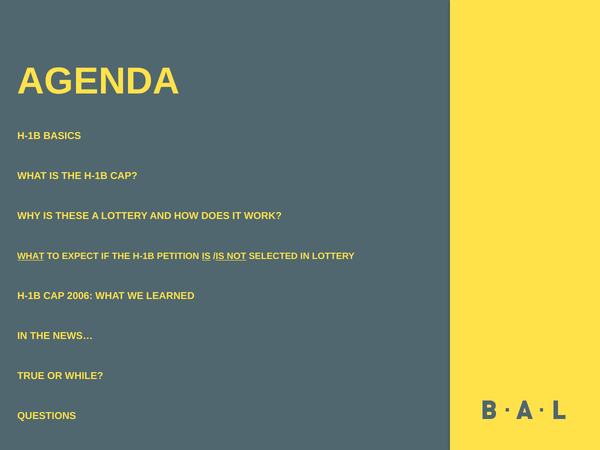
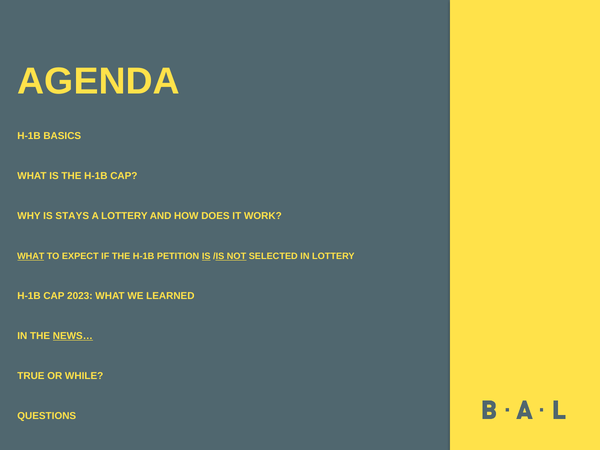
THESE: THESE -> STAYS (72, 216)
2006: 2006 -> 2023 (80, 296)
NEWS… underline: none -> present (73, 336)
